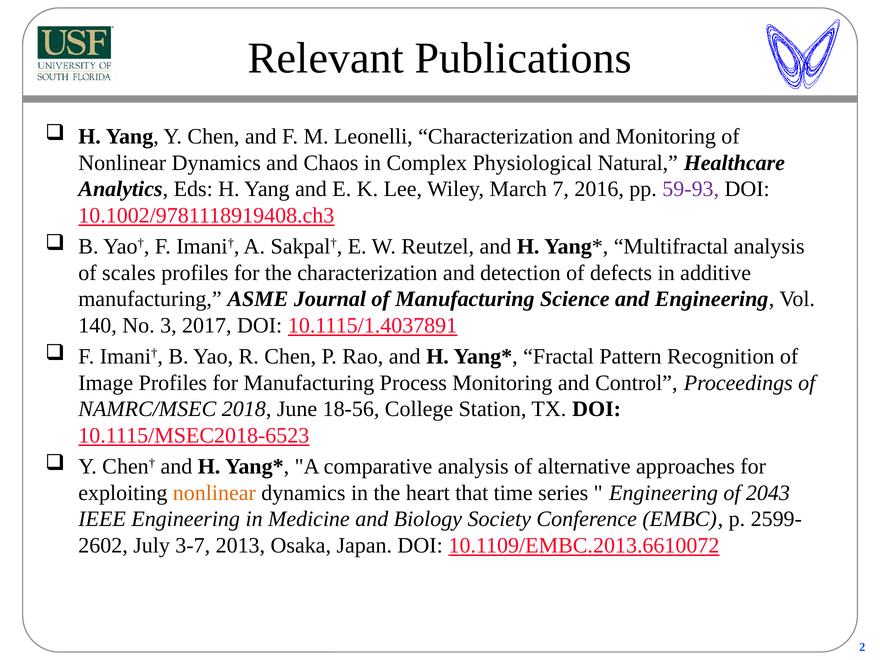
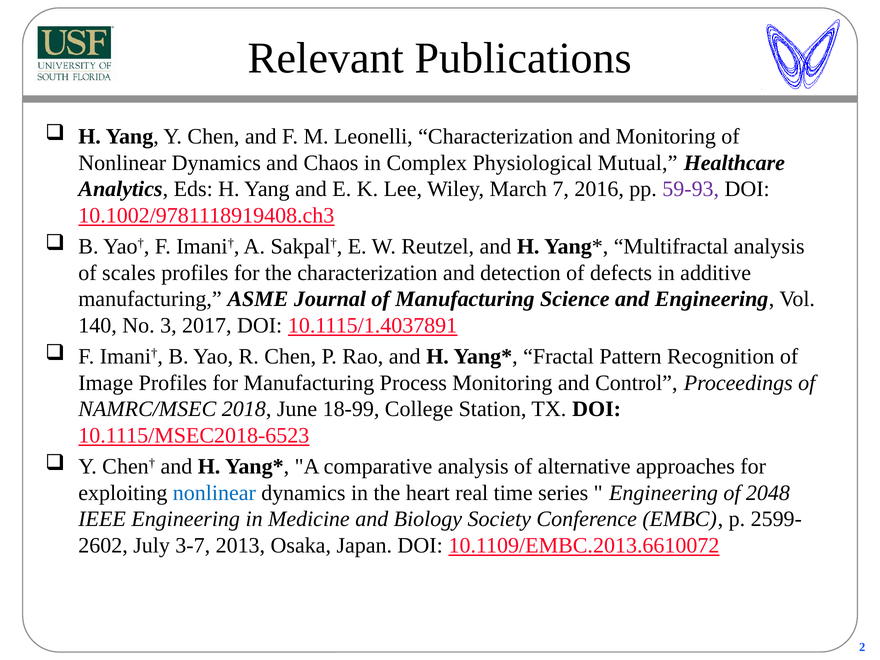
Natural: Natural -> Mutual (638, 163)
18-56: 18-56 -> 18-99 (351, 409)
nonlinear colour: orange -> blue (214, 493)
that: that -> real (472, 493)
2043: 2043 -> 2048 (768, 493)
